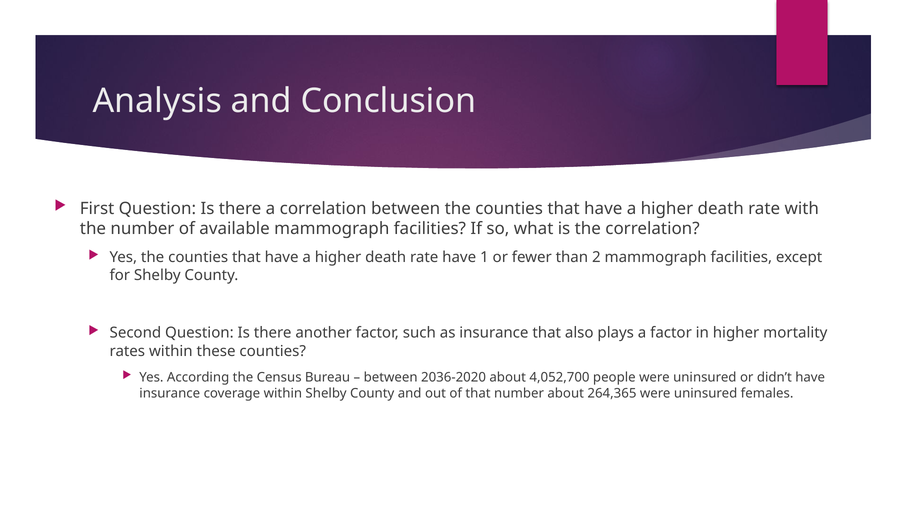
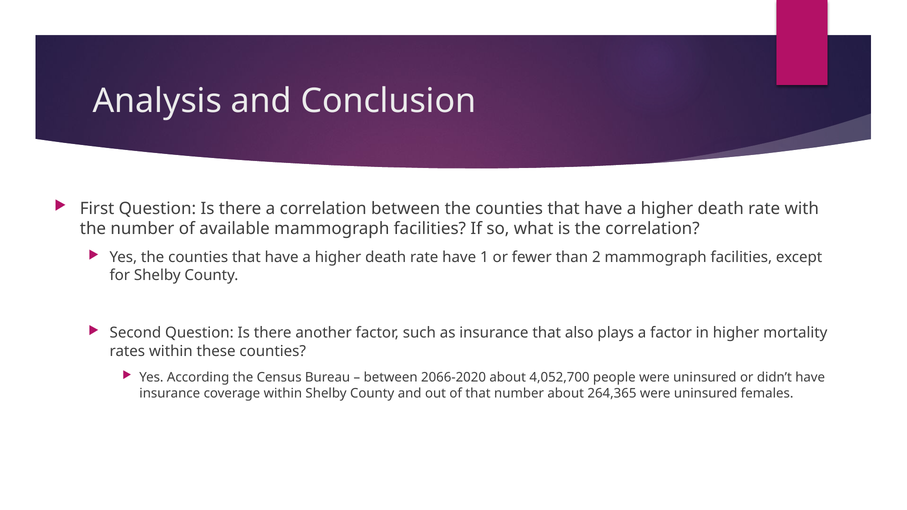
2036-2020: 2036-2020 -> 2066-2020 (454, 378)
